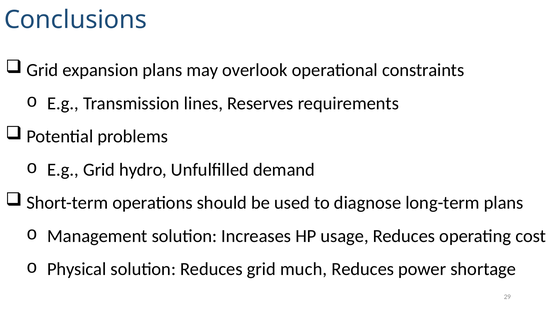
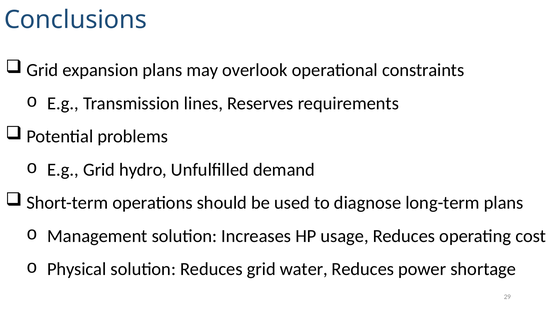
much: much -> water (304, 269)
